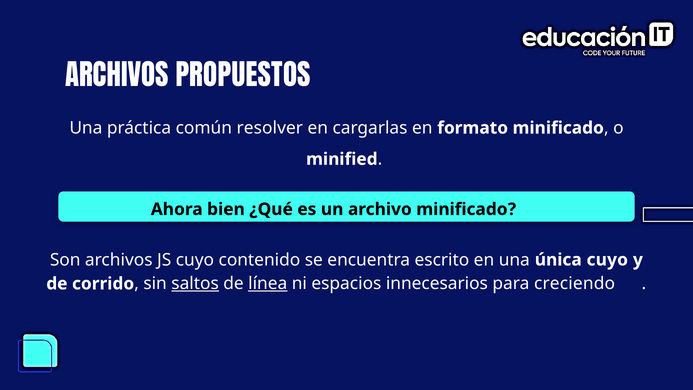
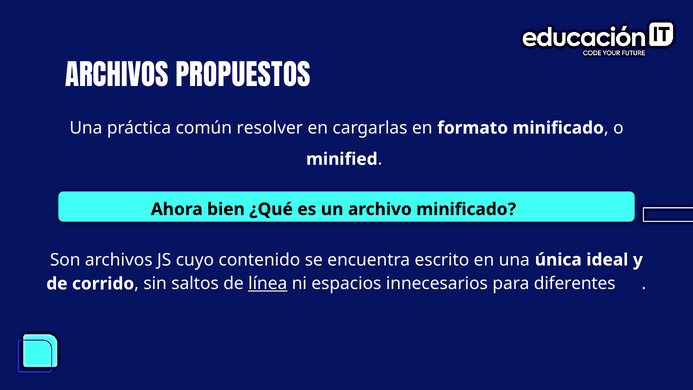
única cuyo: cuyo -> ideal (607, 260)
saltos underline: present -> none (195, 284)
creciendo: creciendo -> diferentes (575, 284)
